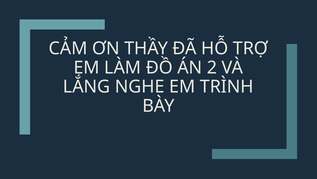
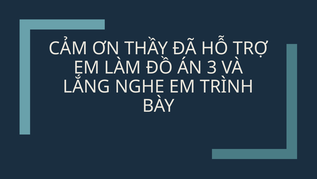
2: 2 -> 3 (212, 67)
